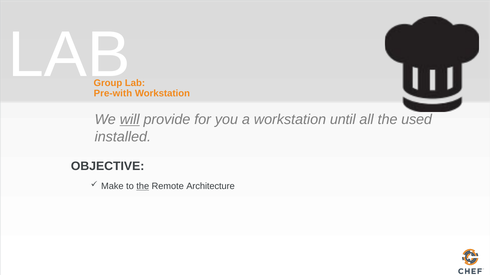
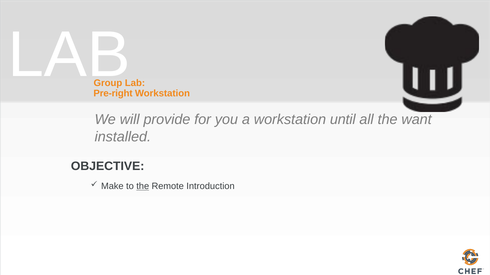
Pre-with: Pre-with -> Pre-right (113, 93)
will underline: present -> none (130, 120)
used: used -> want (417, 120)
Architecture: Architecture -> Introduction (210, 187)
